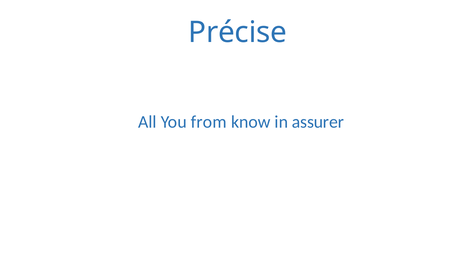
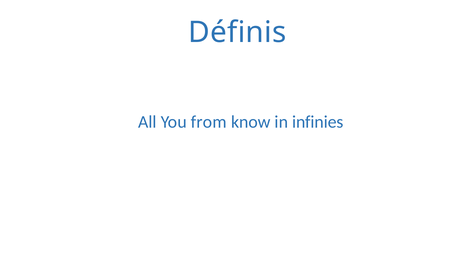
Précise: Précise -> Définis (237, 32)
assurer: assurer -> infinies (318, 122)
